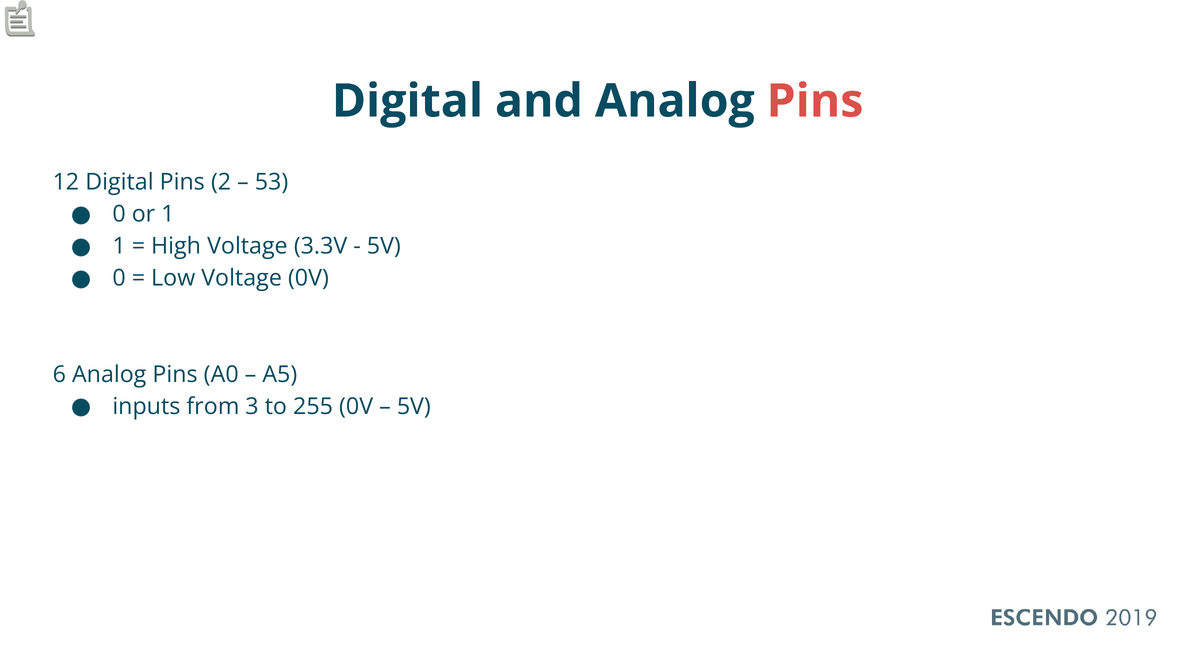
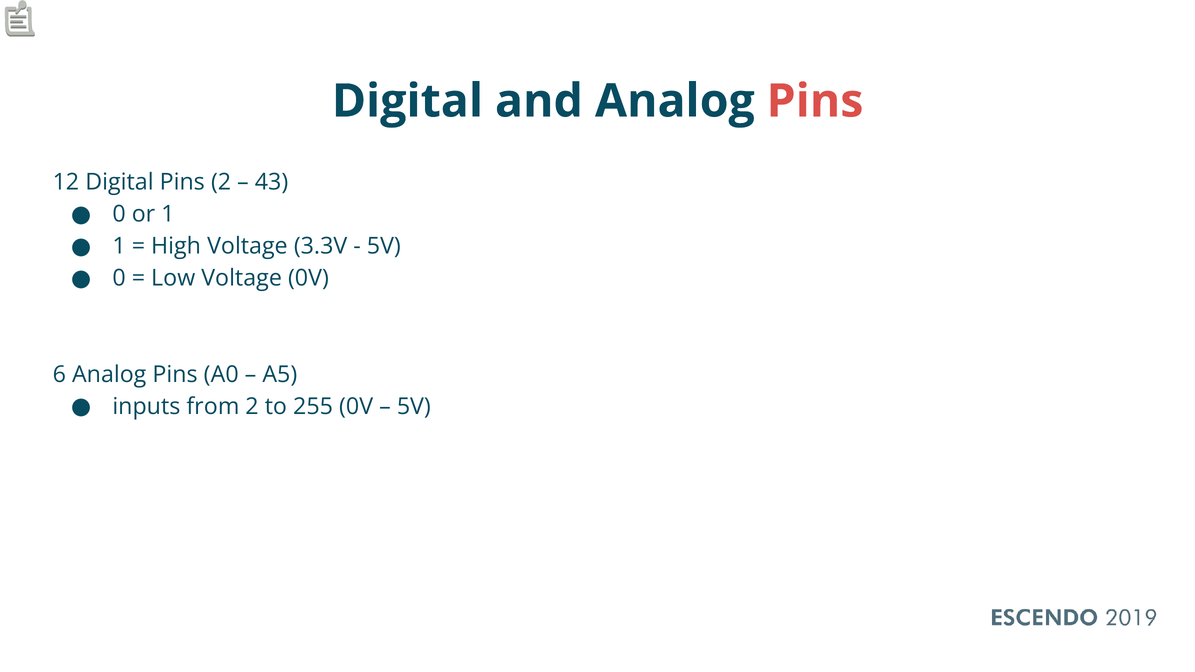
53: 53 -> 43 (271, 182)
from 3: 3 -> 2 (252, 407)
